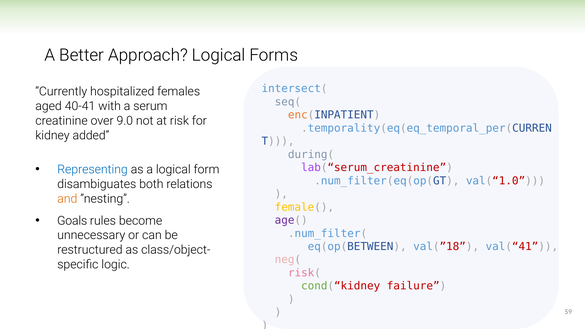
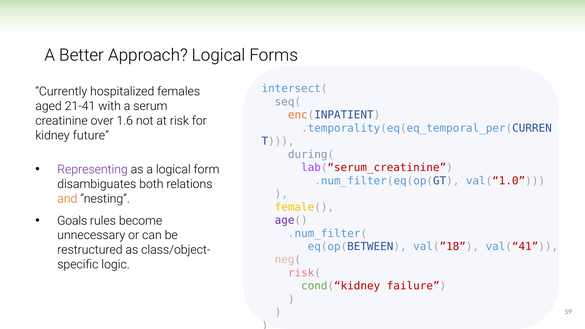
40-41: 40-41 -> 21-41 (80, 106)
9.0: 9.0 -> 1.6 (125, 121)
added: added -> future (91, 135)
Representing colour: blue -> purple (93, 170)
